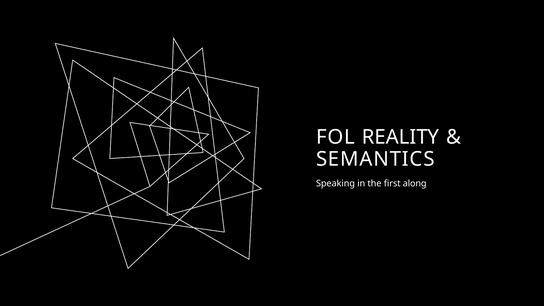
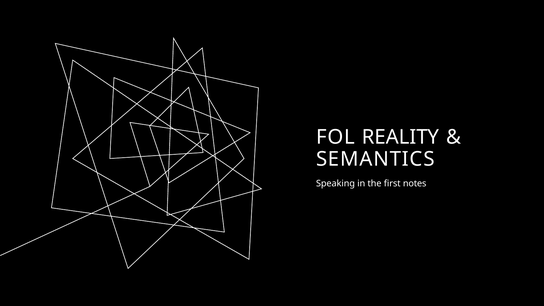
along: along -> notes (415, 184)
